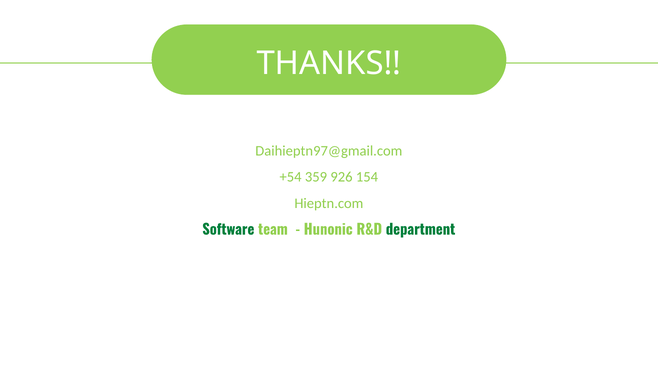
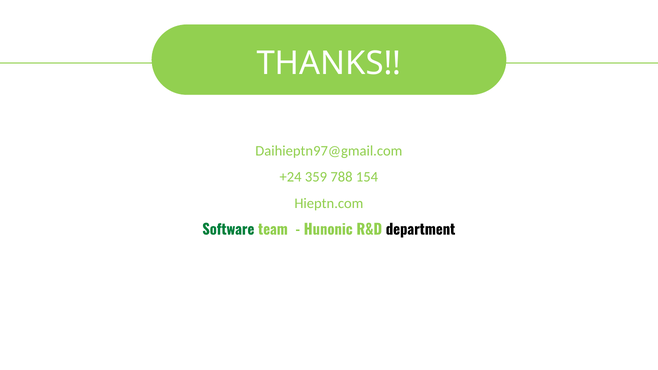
+54: +54 -> +24 (291, 177)
926: 926 -> 788 (342, 177)
department colour: green -> black (421, 230)
